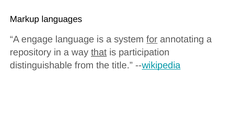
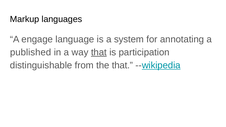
for underline: present -> none (152, 39)
repository: repository -> published (31, 52)
the title: title -> that (122, 65)
